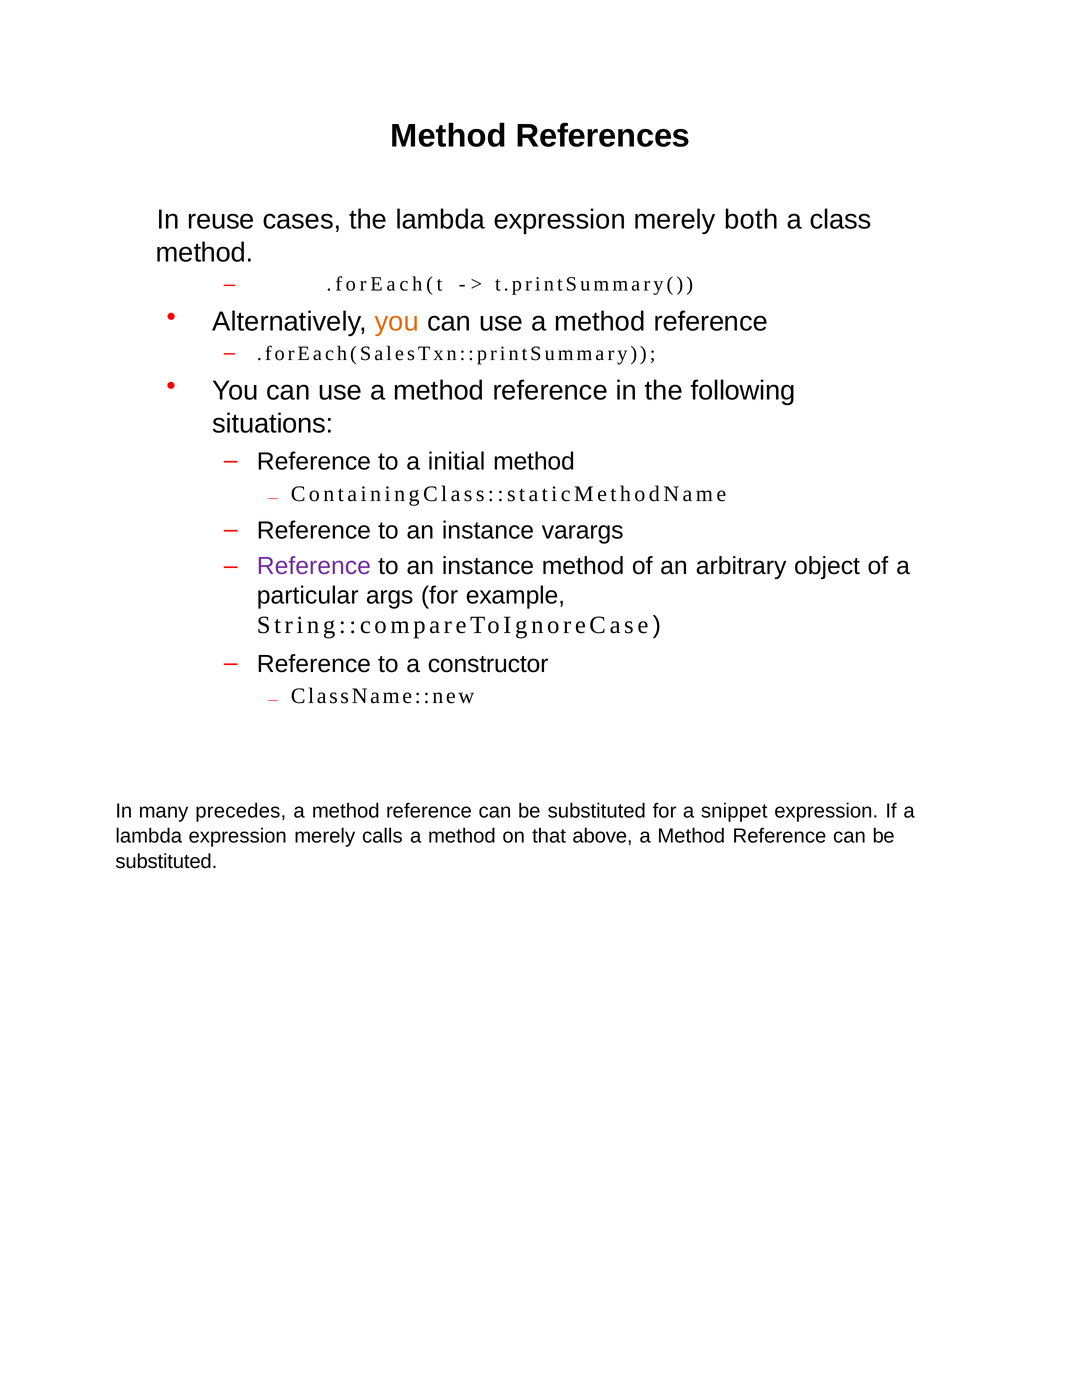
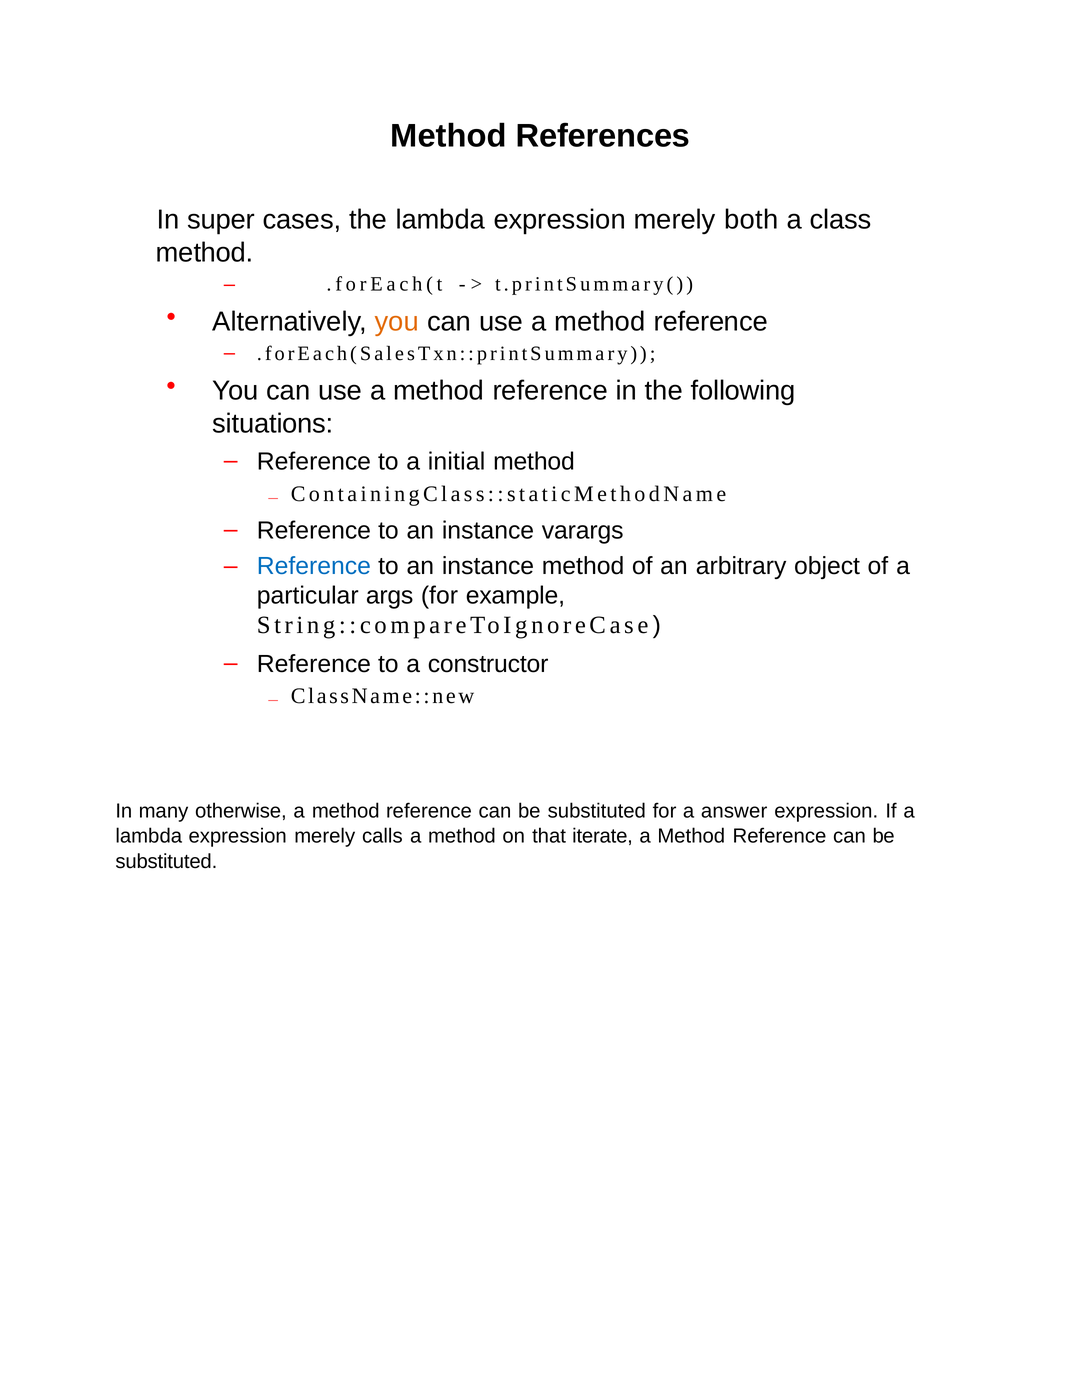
reuse: reuse -> super (221, 220)
Reference colour: purple -> blue (314, 566)
precedes: precedes -> otherwise (241, 811)
snippet: snippet -> answer (734, 811)
above: above -> iterate (603, 836)
